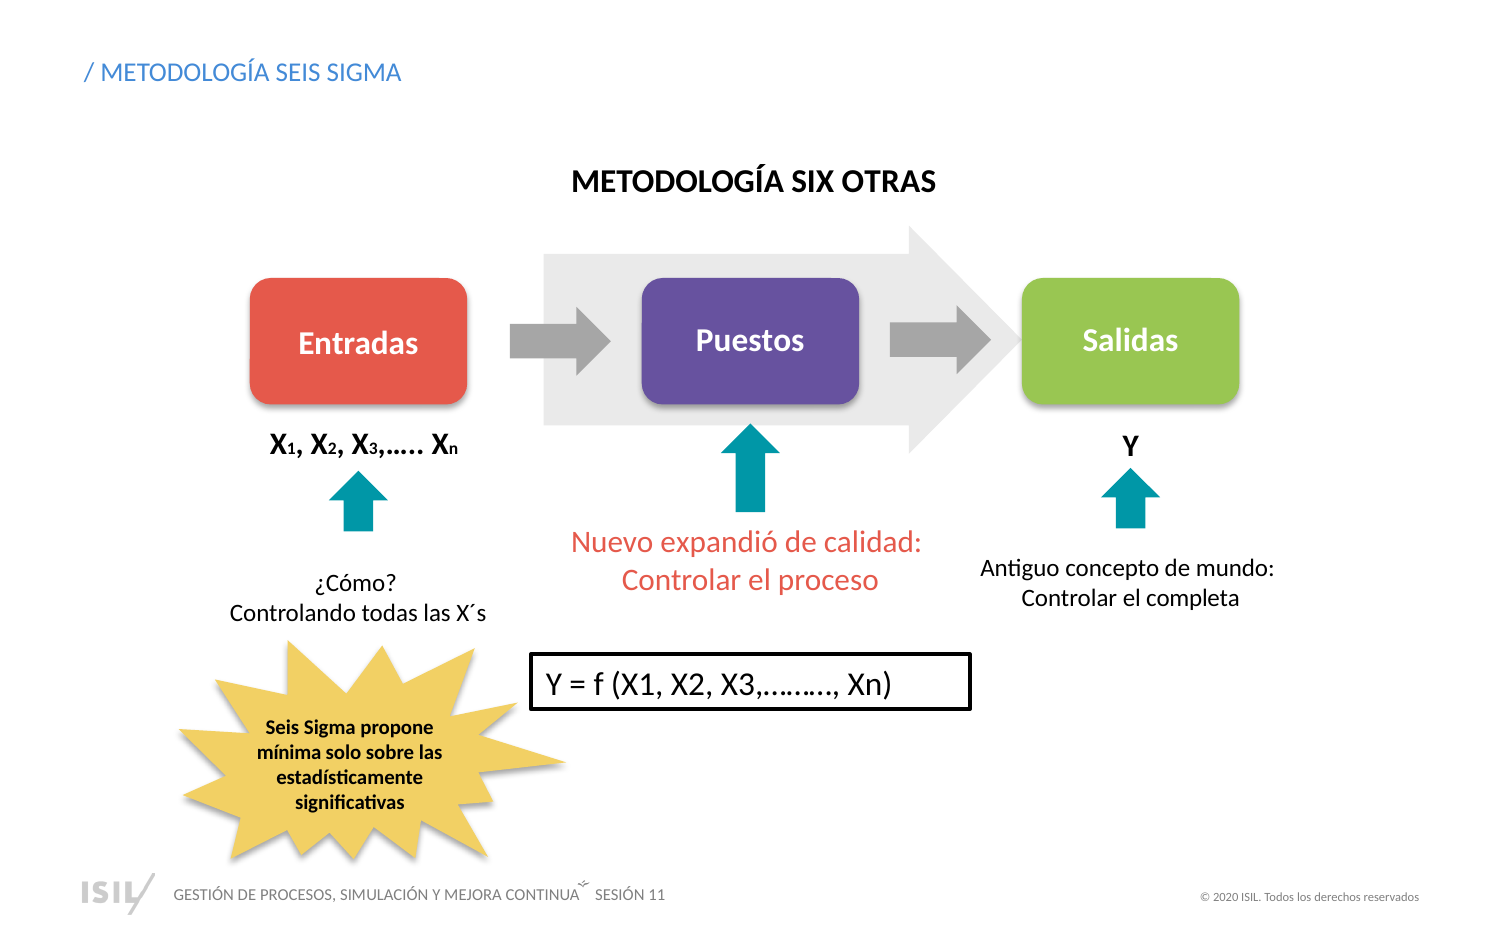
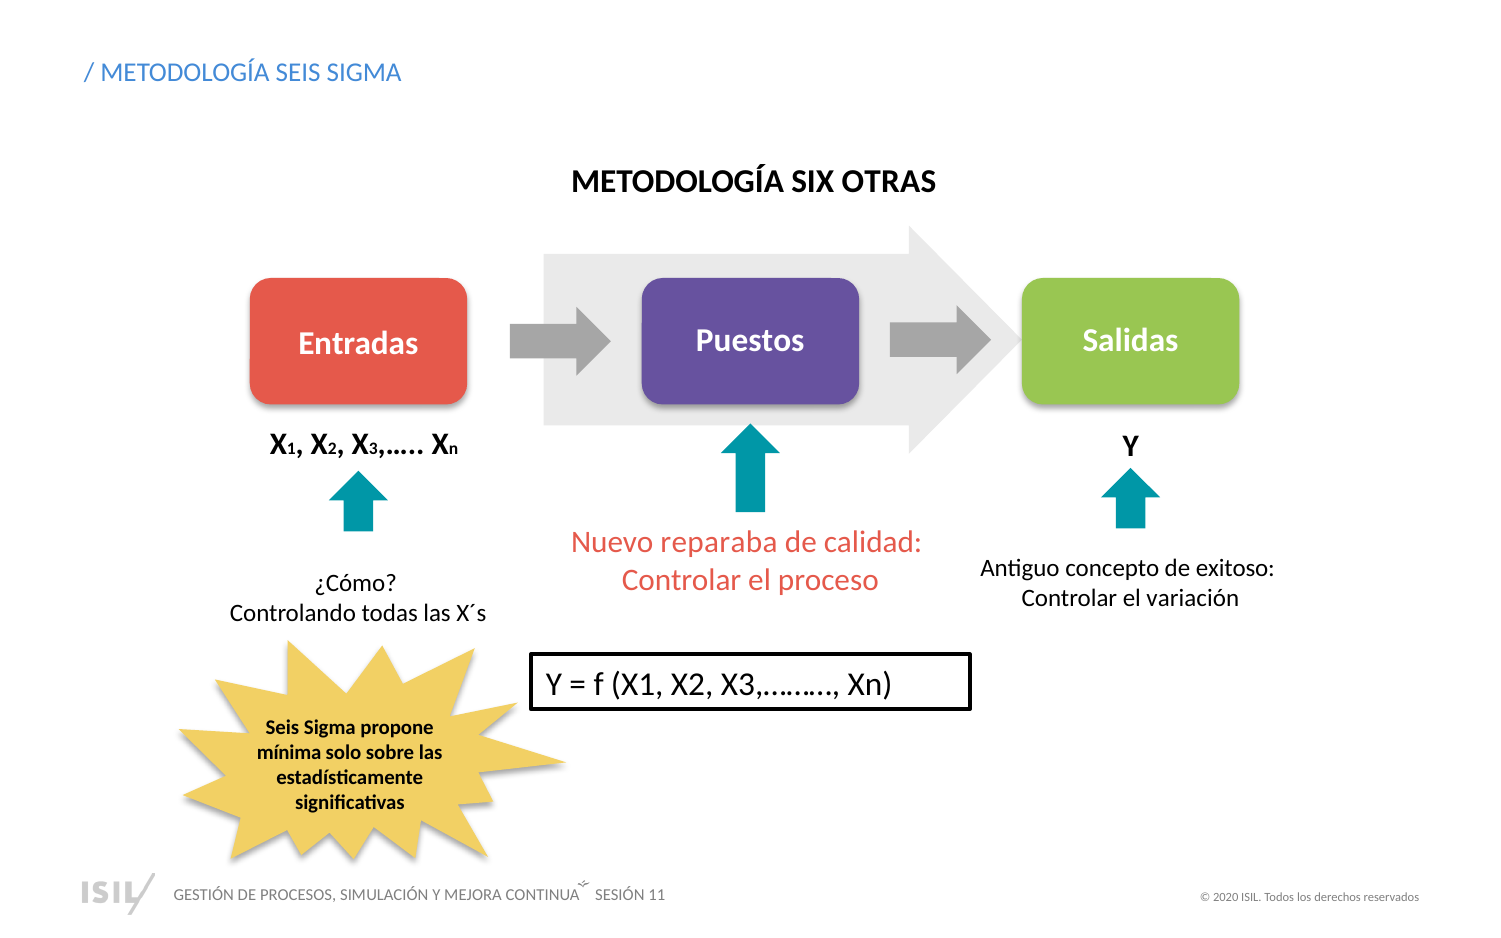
expandió: expandió -> reparaba (719, 542)
mundo: mundo -> exitoso (1235, 568)
completa: completa -> variación (1193, 598)
